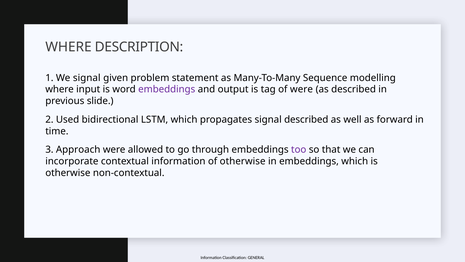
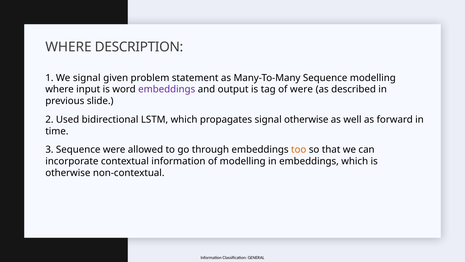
signal described: described -> otherwise (306, 119)
3 Approach: Approach -> Sequence (78, 149)
too colour: purple -> orange (299, 149)
of otherwise: otherwise -> modelling (243, 161)
